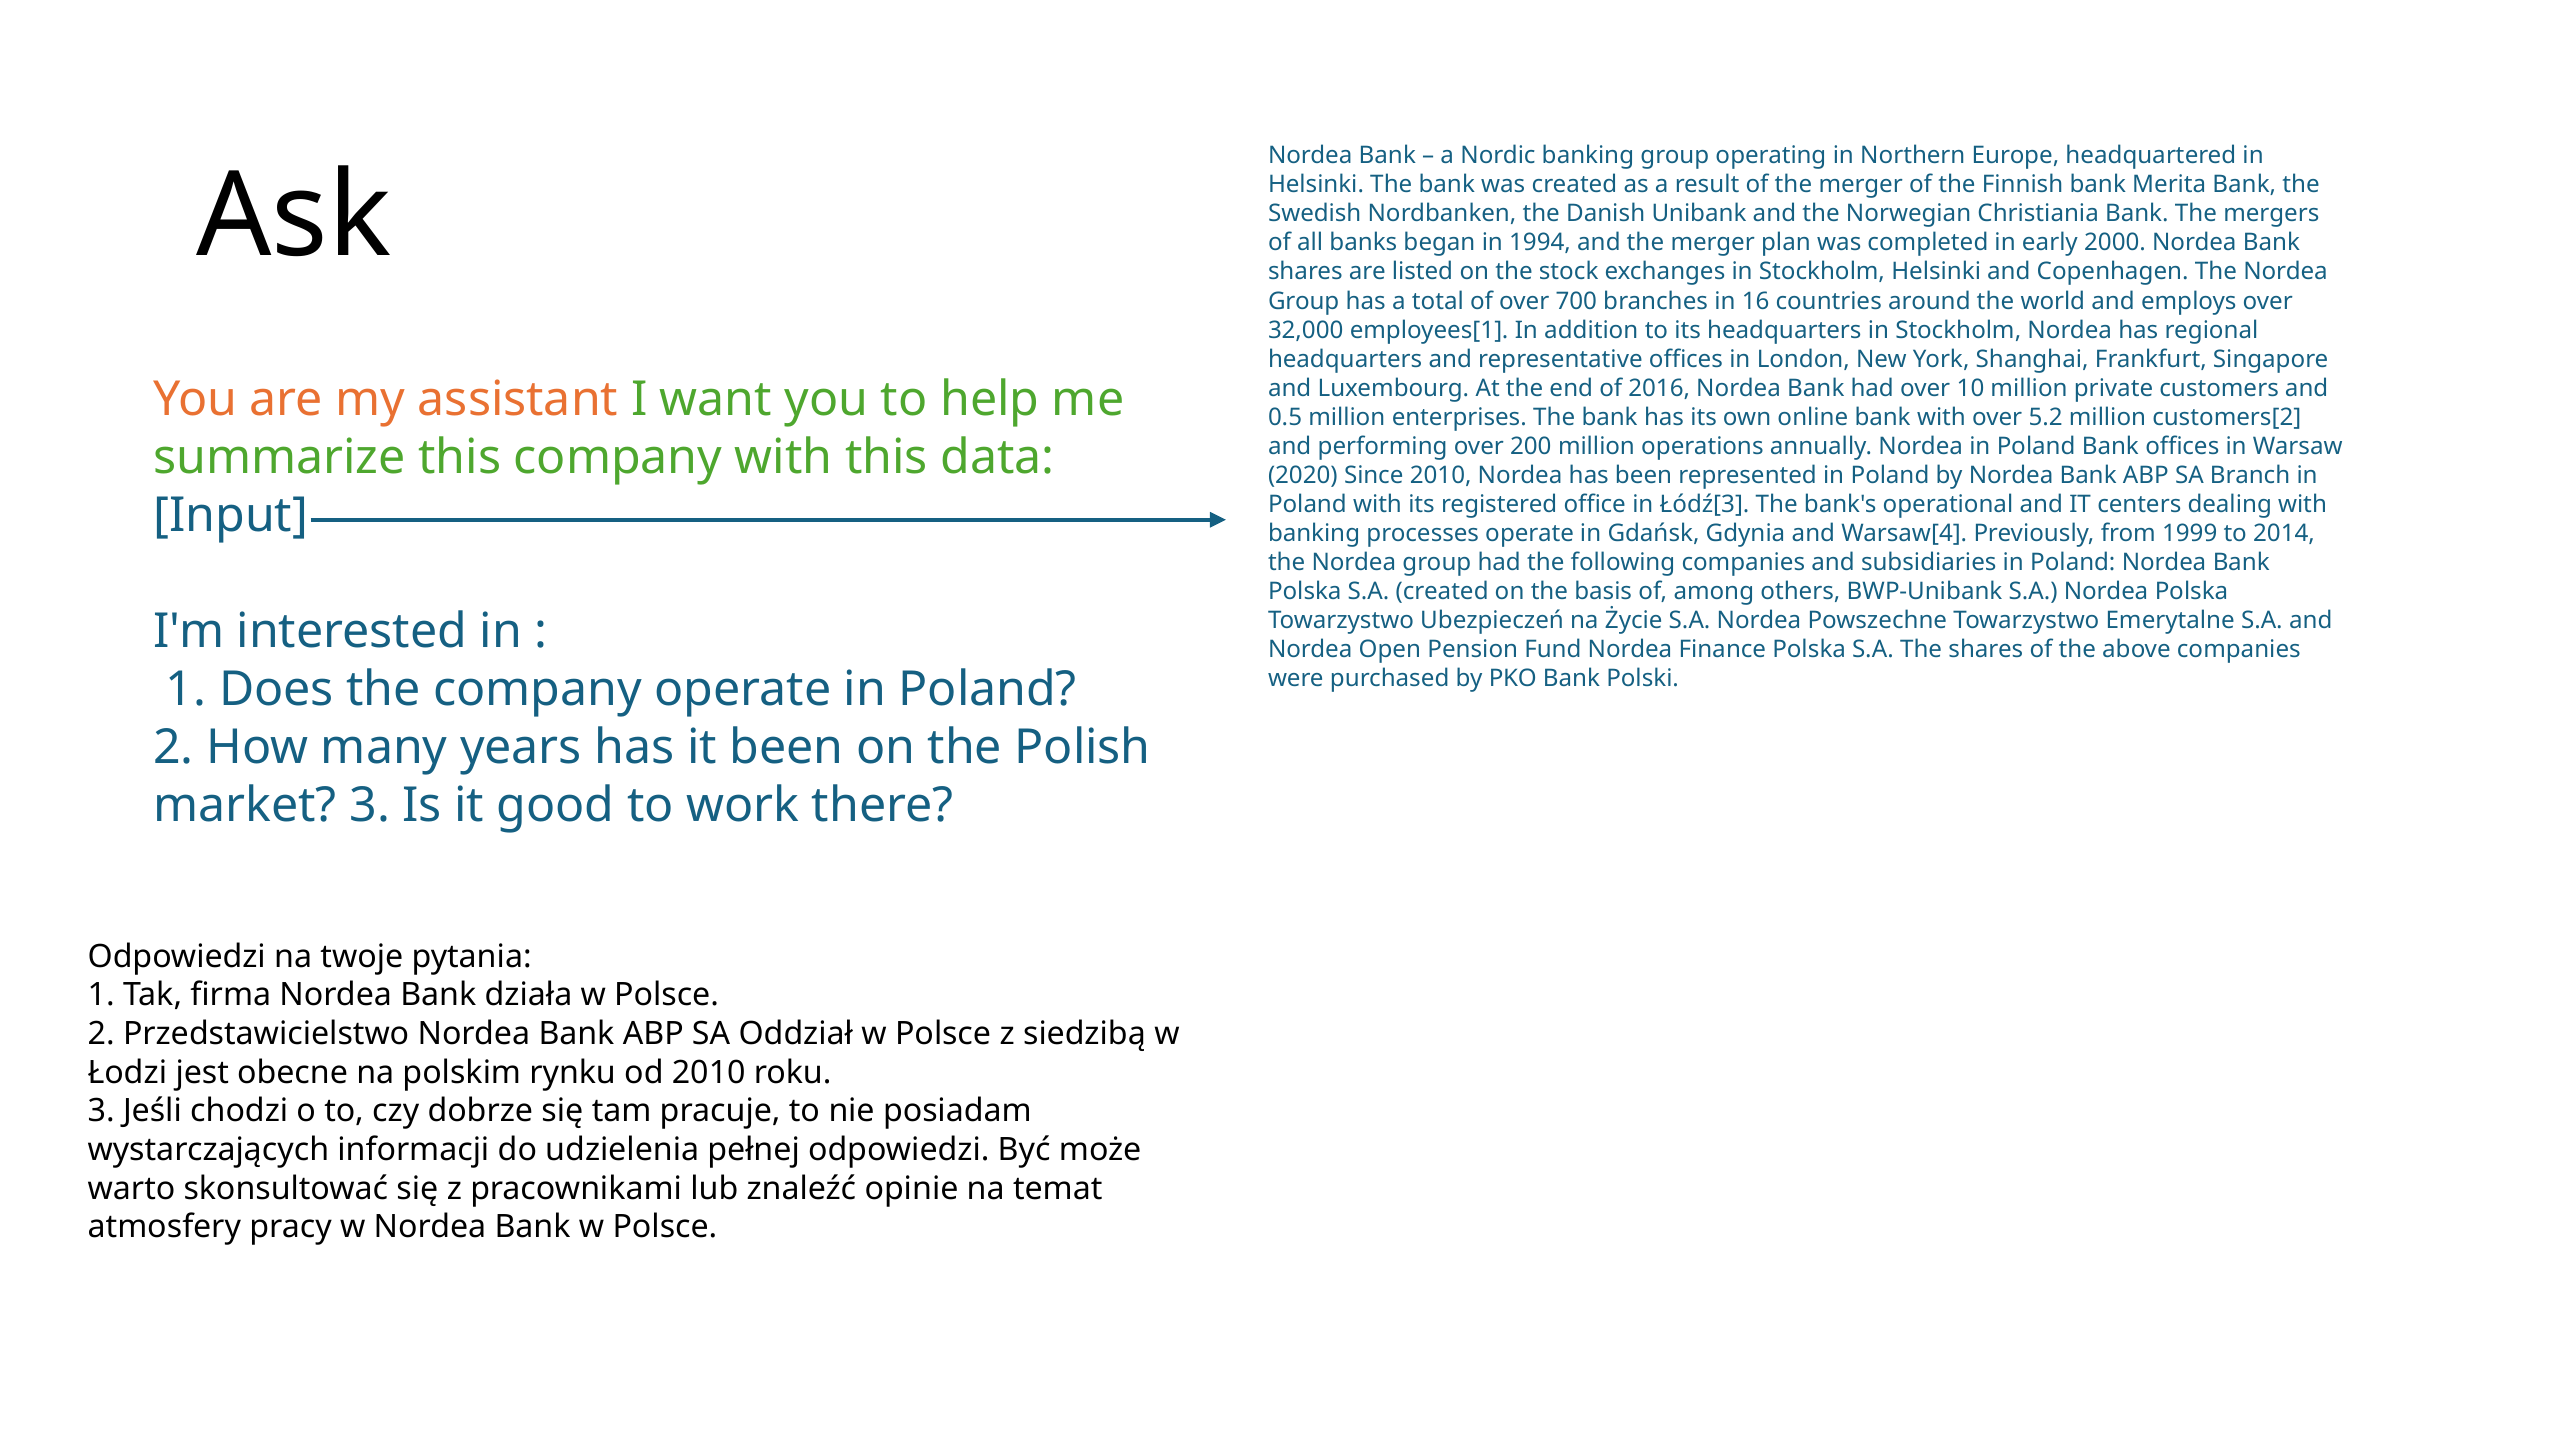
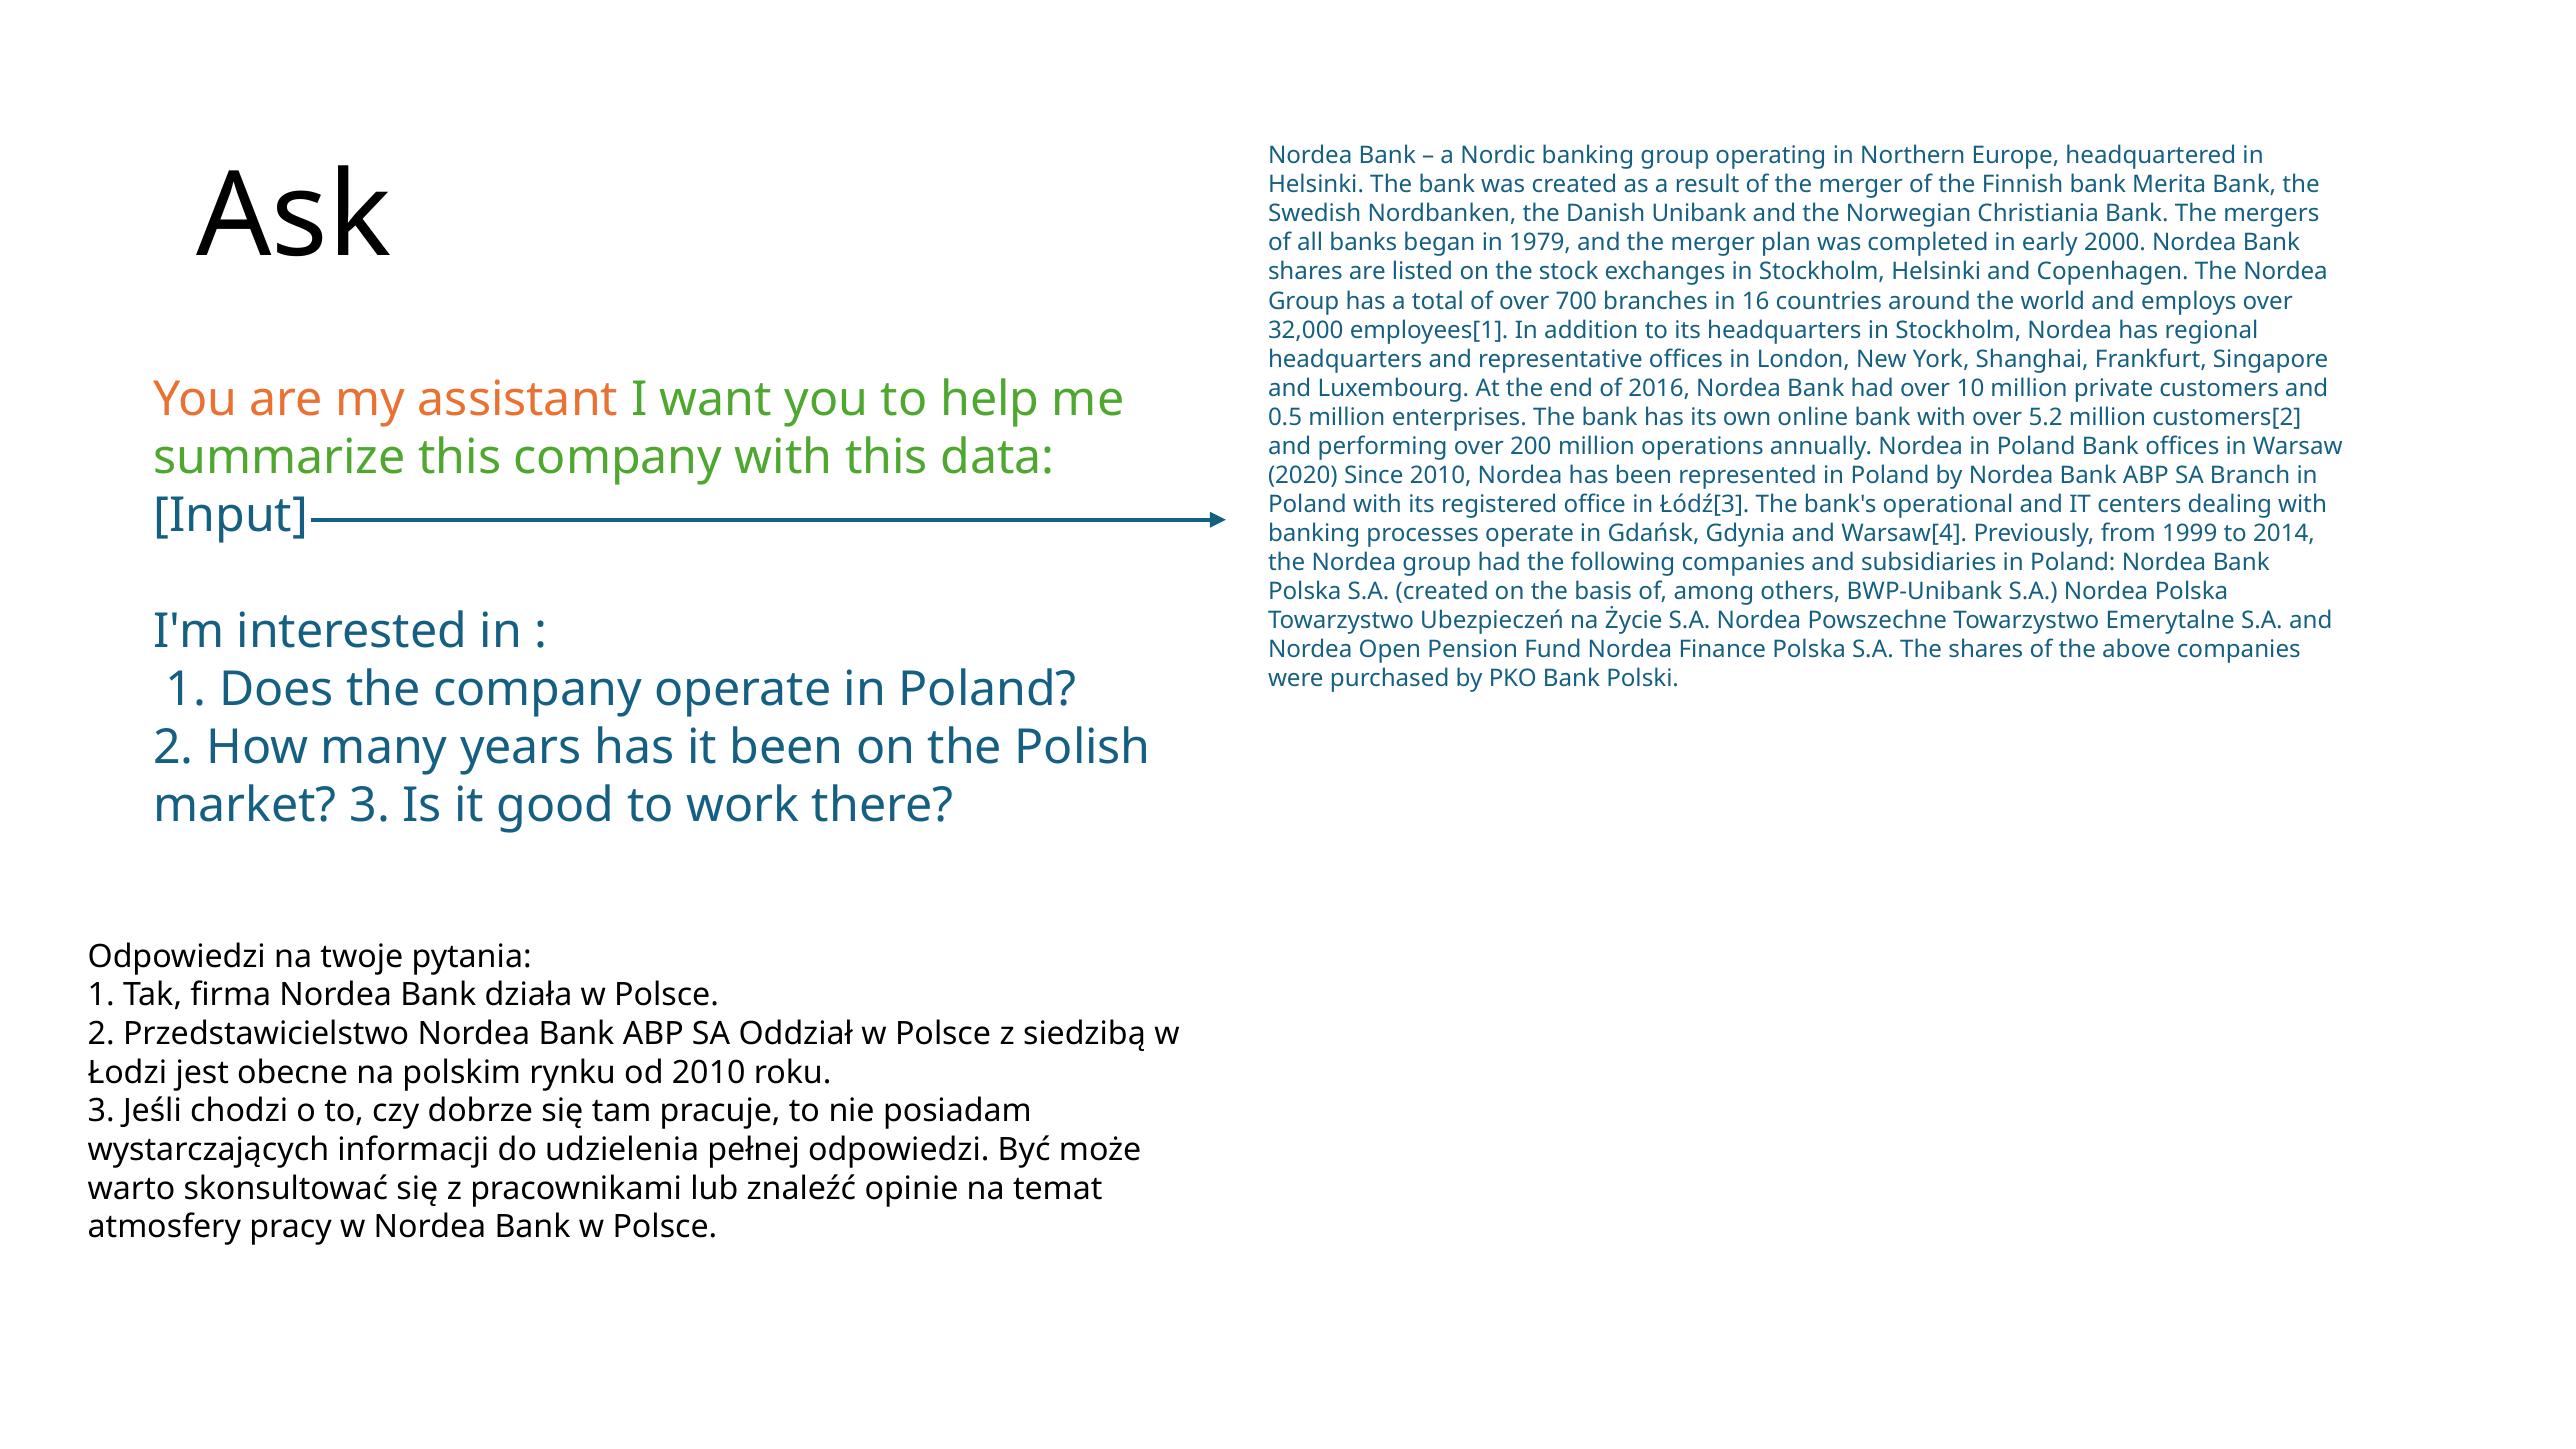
1994: 1994 -> 1979 (1540, 243)
